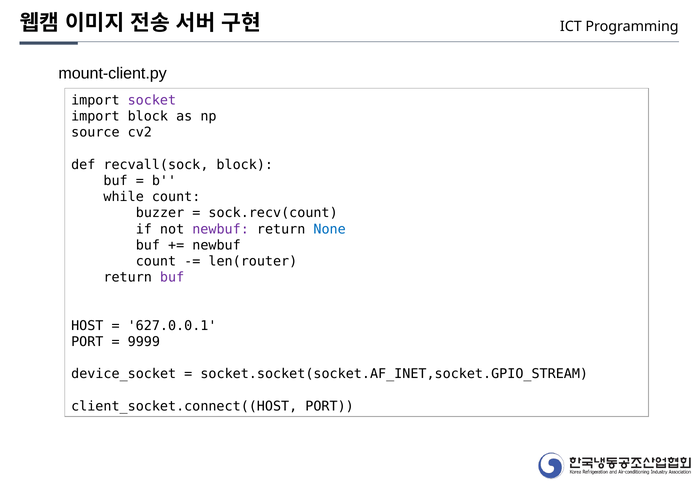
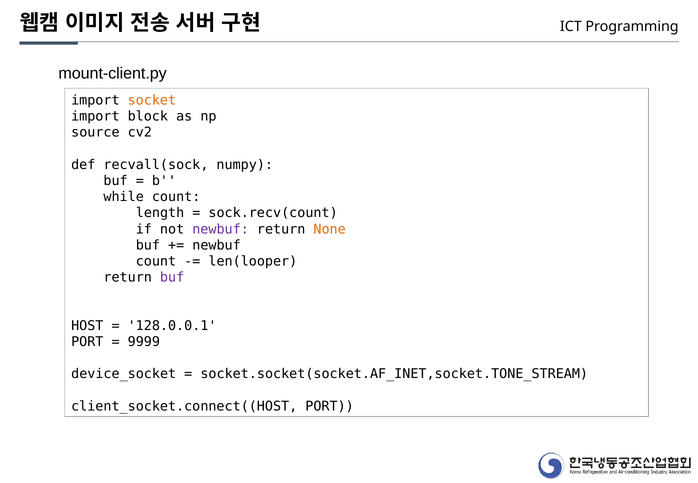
socket colour: purple -> orange (152, 100)
recvall(sock block: block -> numpy (245, 165)
buzzer: buzzer -> length (160, 213)
None colour: blue -> orange (330, 229)
len(router: len(router -> len(looper (253, 261)
627.0.0.1: 627.0.0.1 -> 128.0.0.1 (172, 326)
socket.socket(socket.AF_INET,socket.GPIO_STREAM: socket.socket(socket.AF_INET,socket.GPIO_STREAM -> socket.socket(socket.AF_INET,socket.TONE_STREAM (394, 374)
